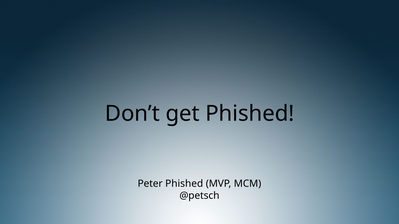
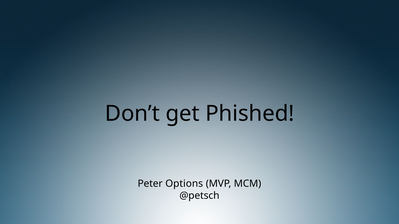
Peter Phished: Phished -> Options (184, 184)
